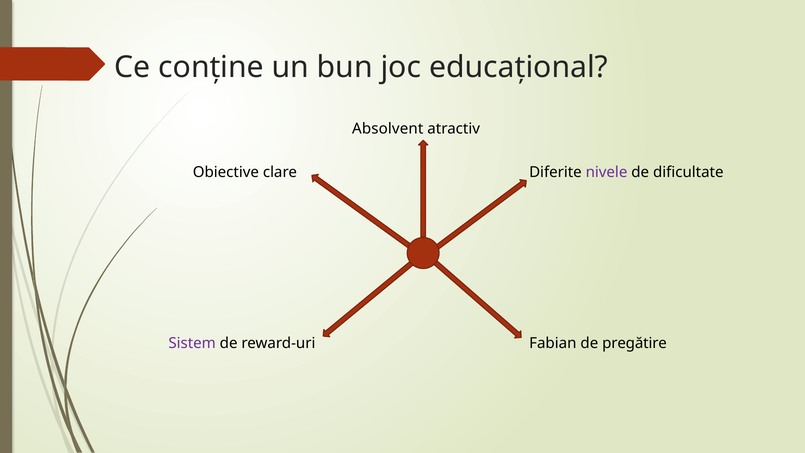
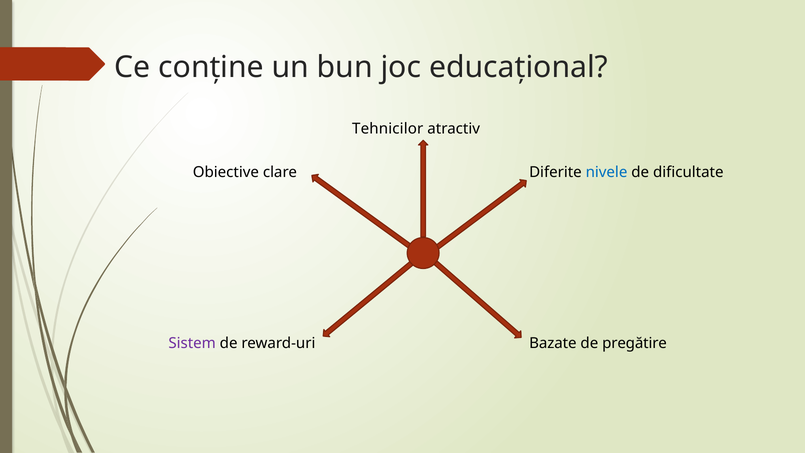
Absolvent: Absolvent -> Tehnicilor (388, 129)
nivele colour: purple -> blue (607, 172)
Fabian: Fabian -> Bazate (553, 343)
